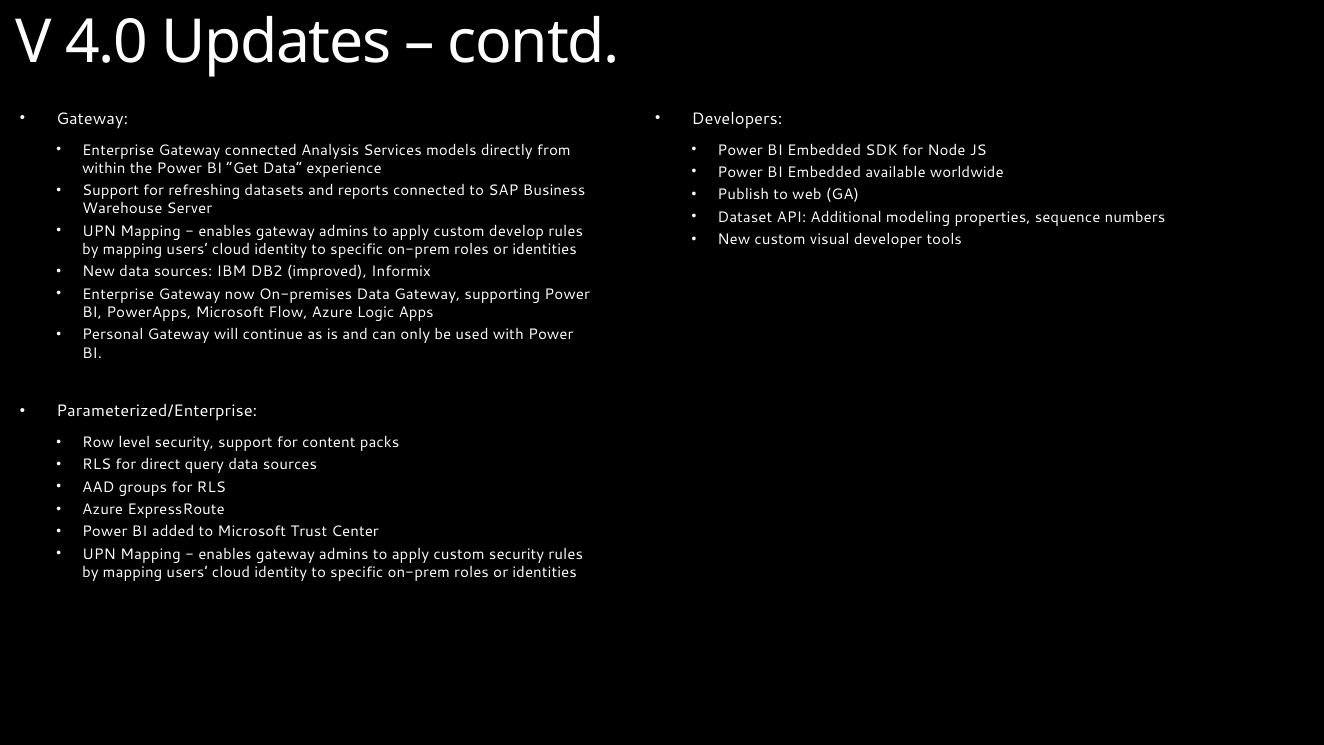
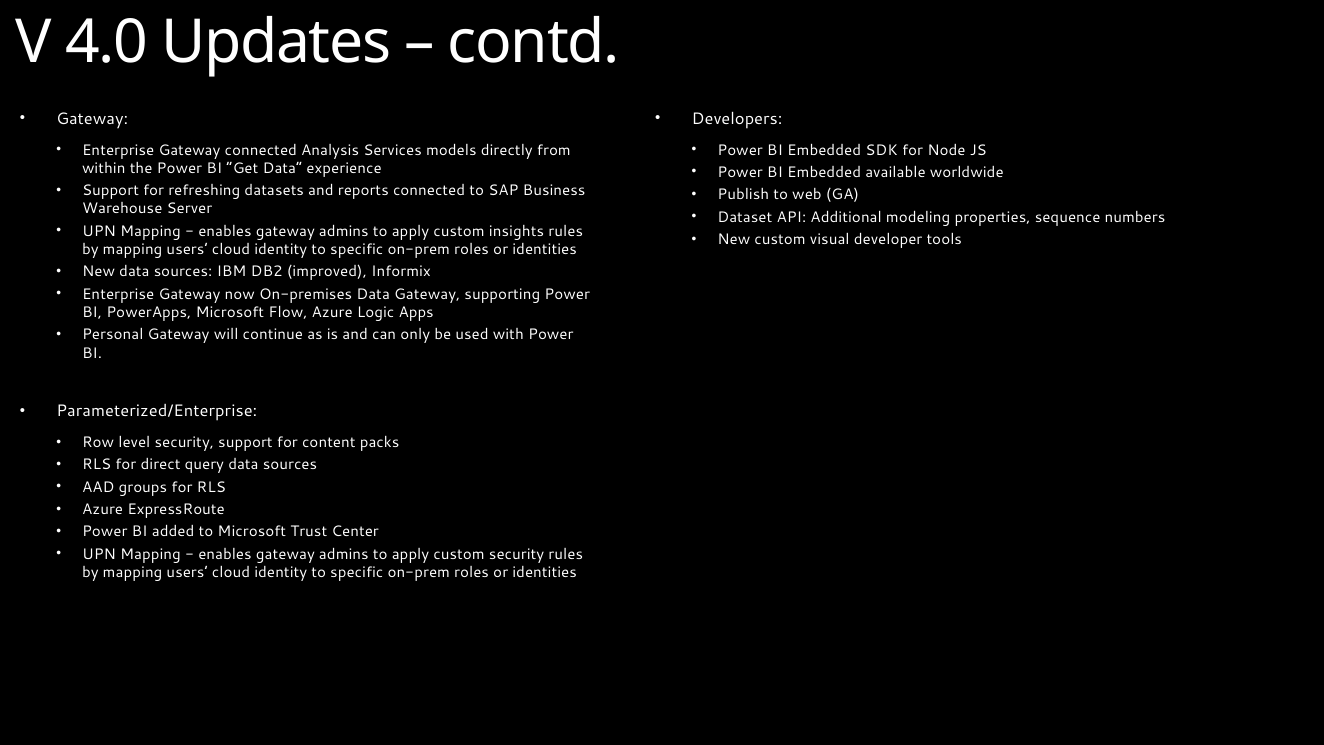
develop: develop -> insights (517, 231)
